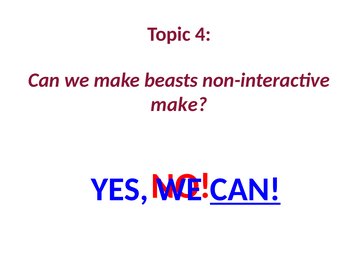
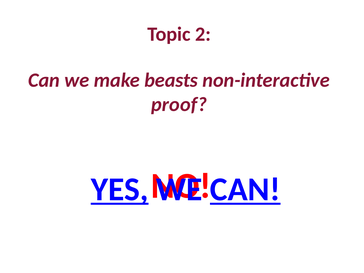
4: 4 -> 2 (203, 34)
make: make -> proof (179, 104)
YES underline: none -> present (120, 189)
